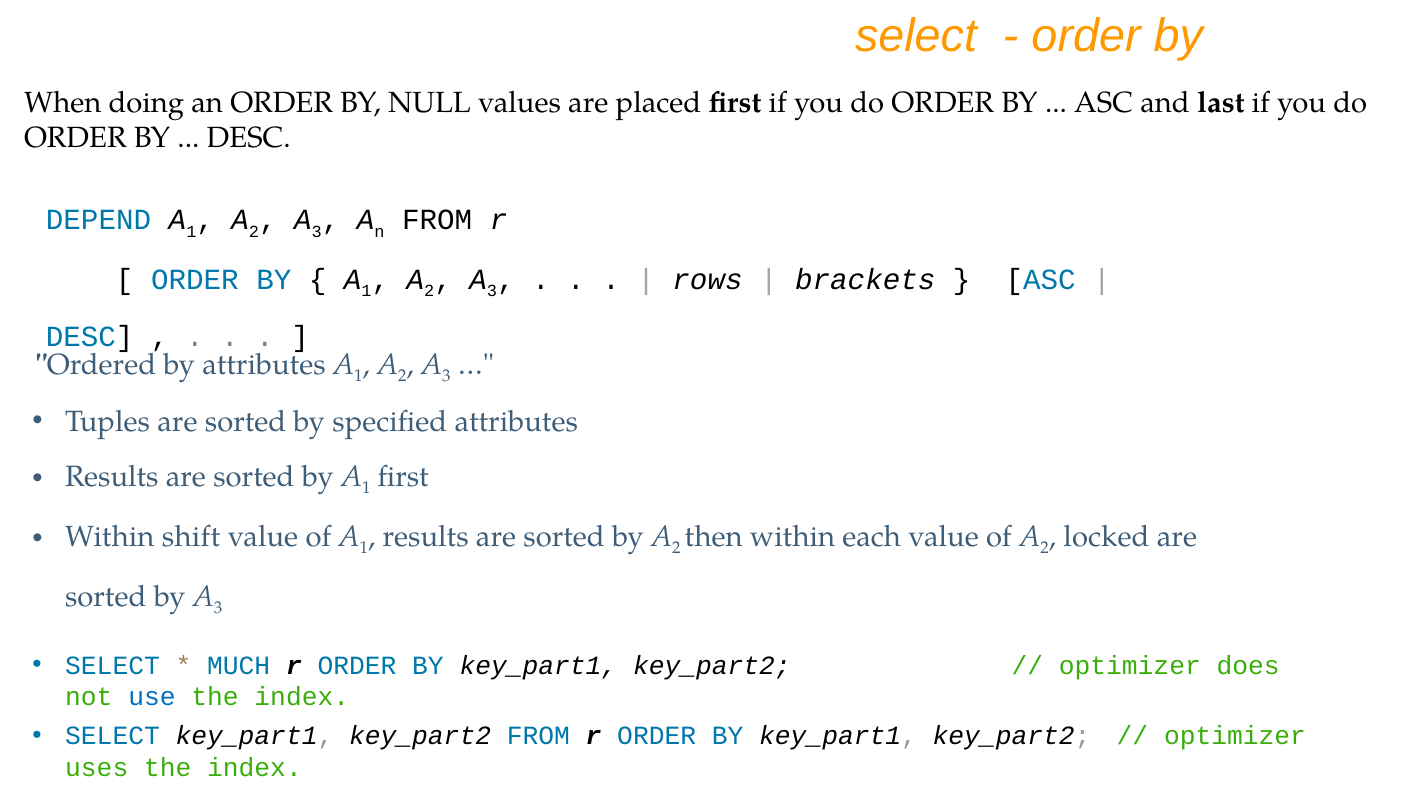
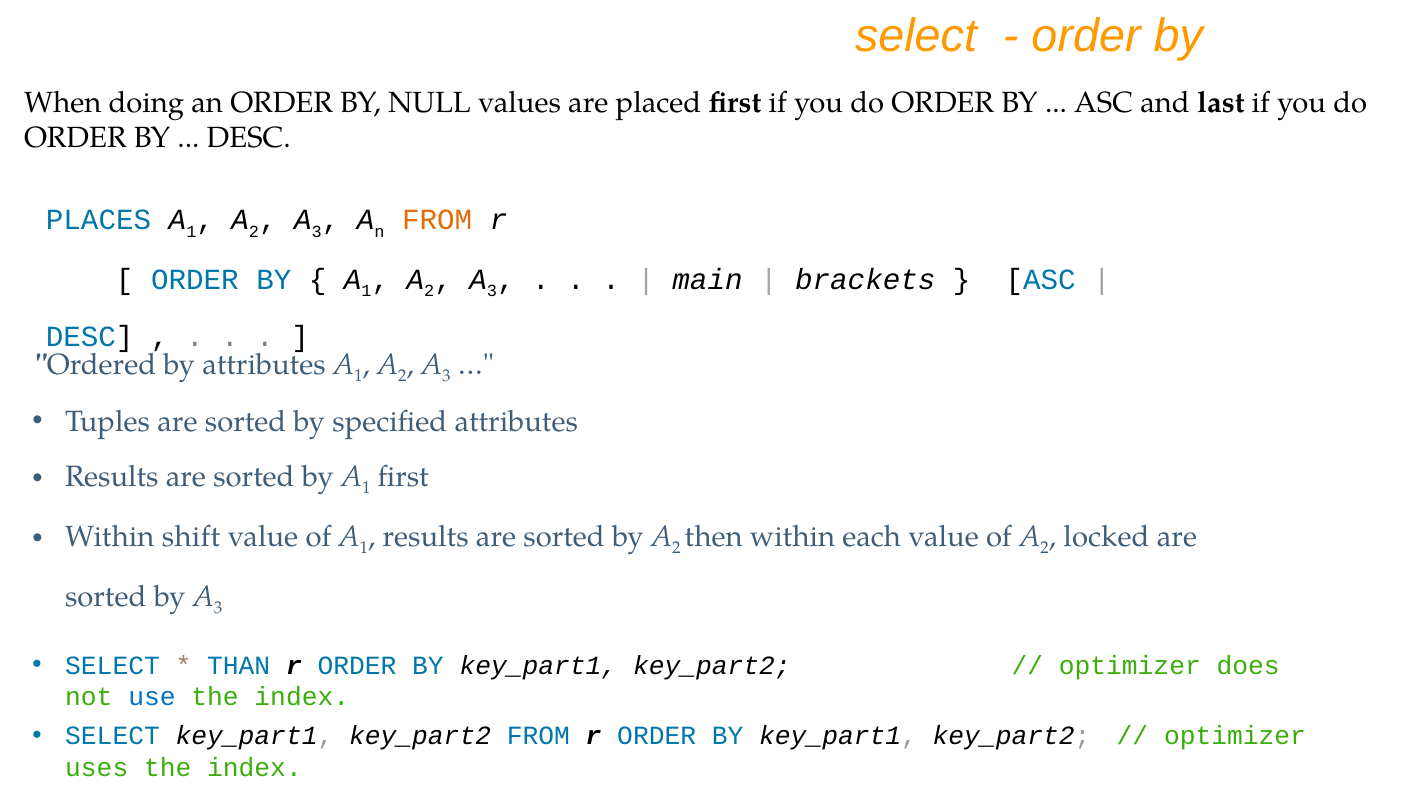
DEPEND: DEPEND -> PLACES (99, 220)
FROM colour: black -> orange (437, 220)
rows: rows -> main (708, 280)
MUCH: MUCH -> THAN (239, 665)
